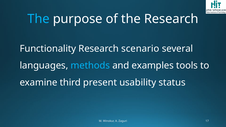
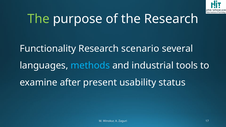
The colour: light blue -> light green (38, 19)
examples: examples -> industrial (153, 66)
third: third -> after (70, 83)
